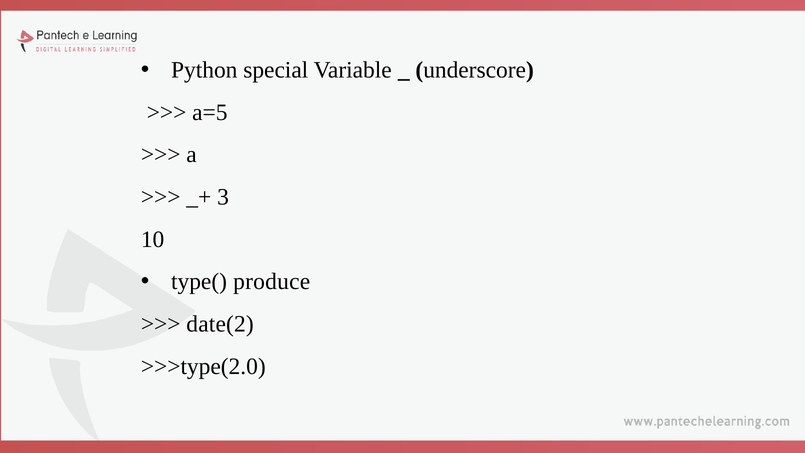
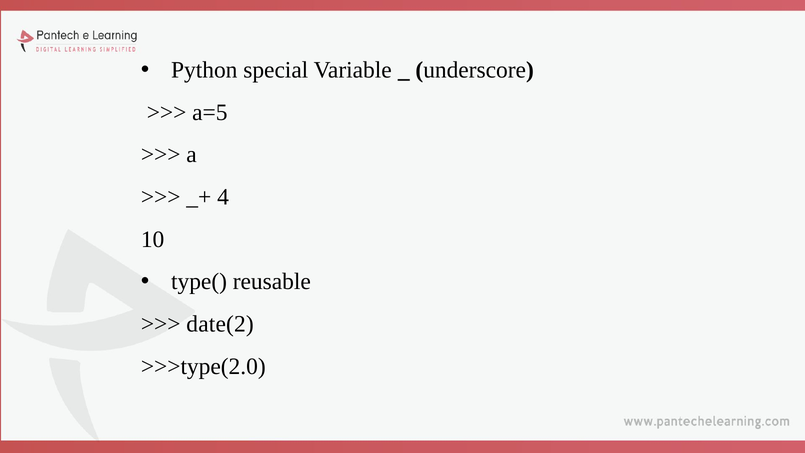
3: 3 -> 4 (223, 197)
produce: produce -> reusable (272, 282)
